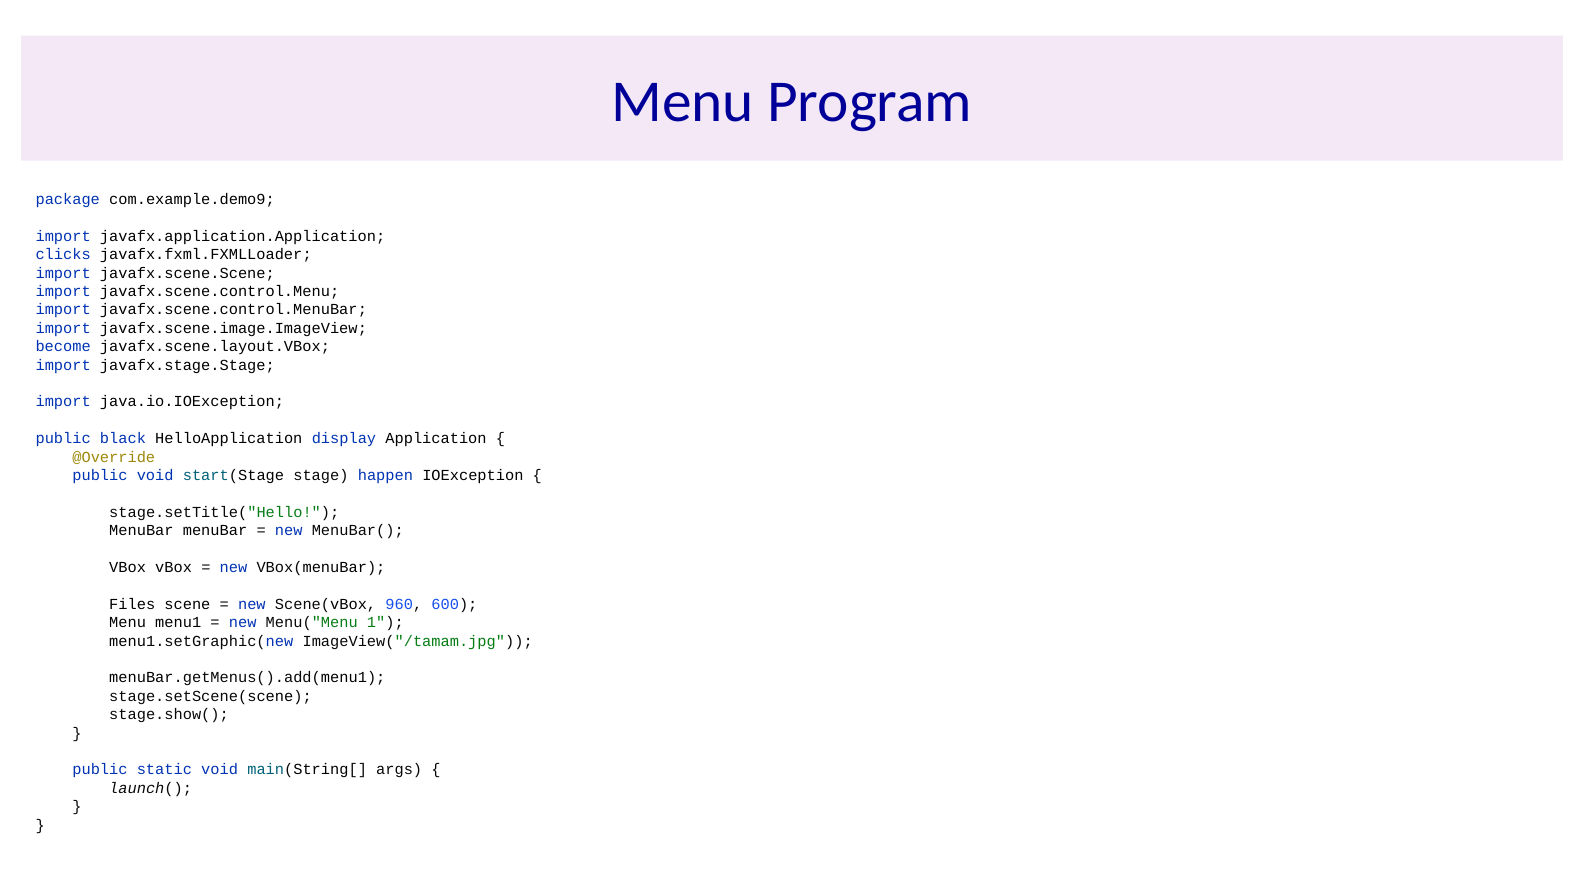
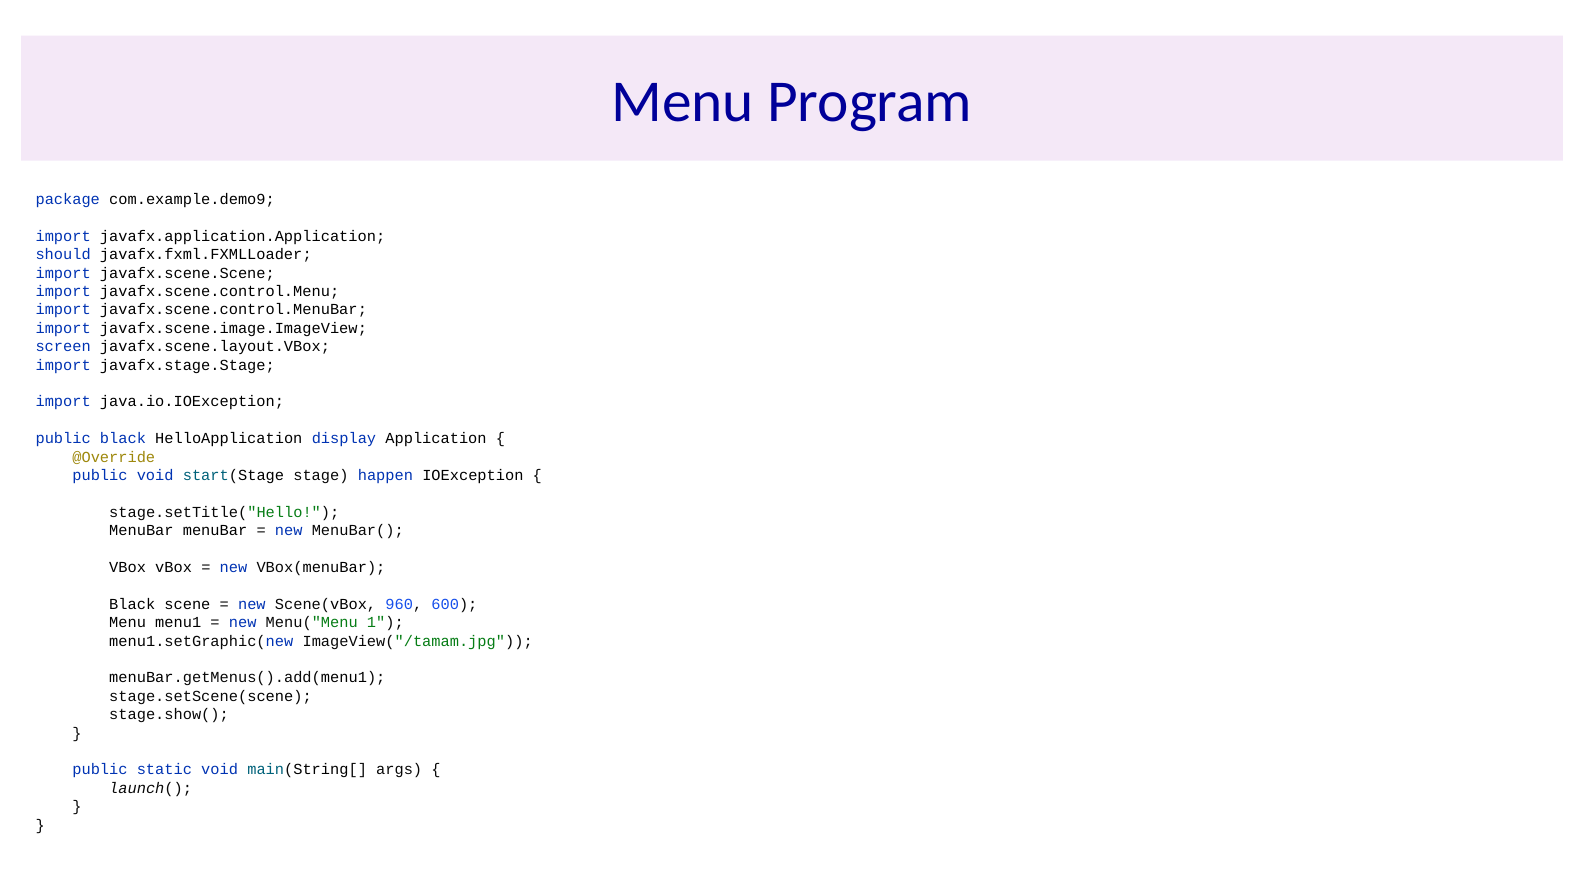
clicks: clicks -> should (63, 255)
become: become -> screen (63, 347)
Files: Files -> Black (132, 604)
